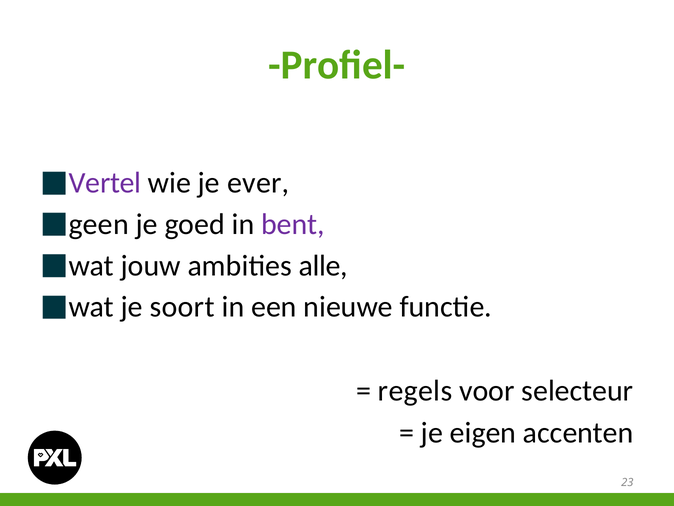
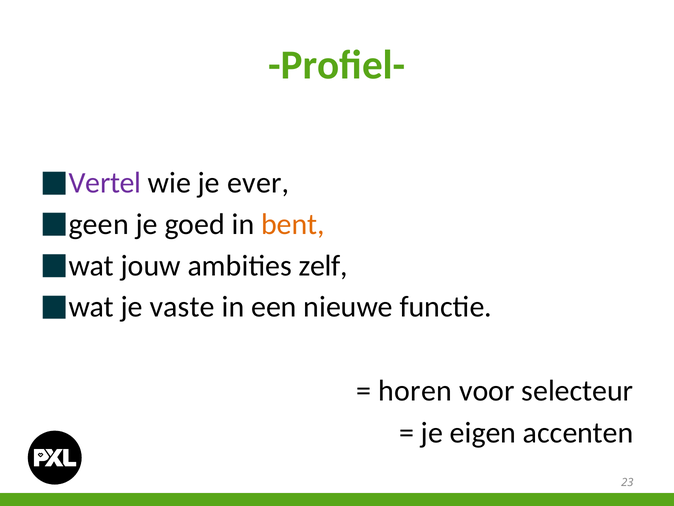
bent colour: purple -> orange (293, 224)
alle: alle -> zelf (323, 265)
soort: soort -> vaste (182, 307)
regels: regels -> horen (415, 391)
